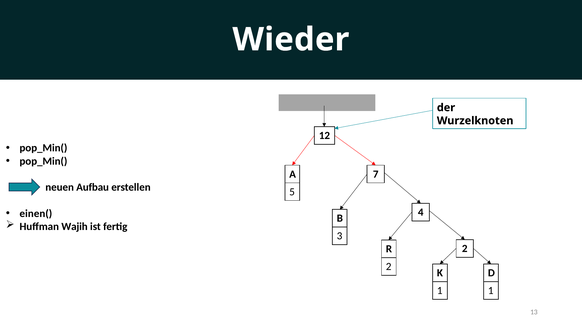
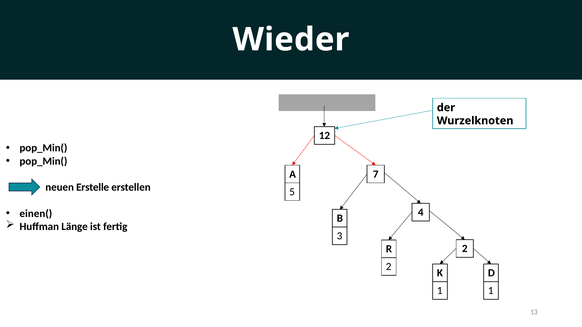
Aufbau: Aufbau -> Erstelle (93, 187)
Wajih: Wajih -> Länge (75, 227)
